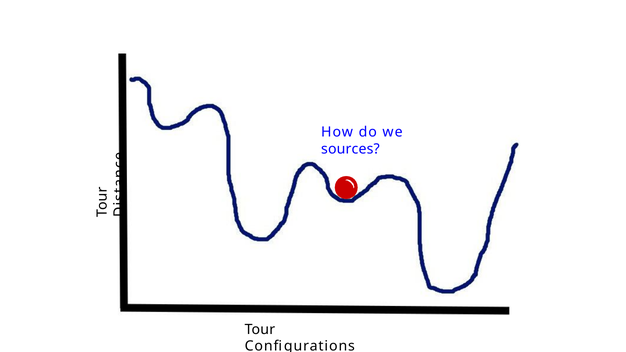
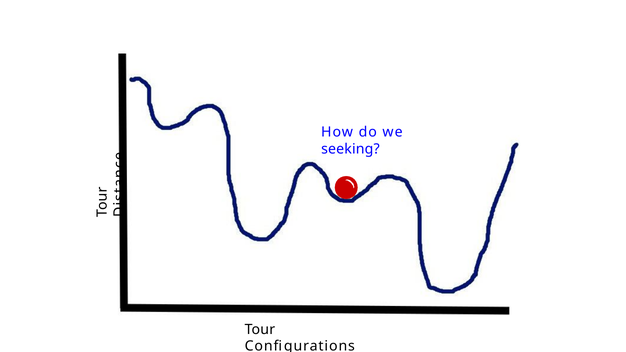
sources: sources -> seeking (350, 149)
